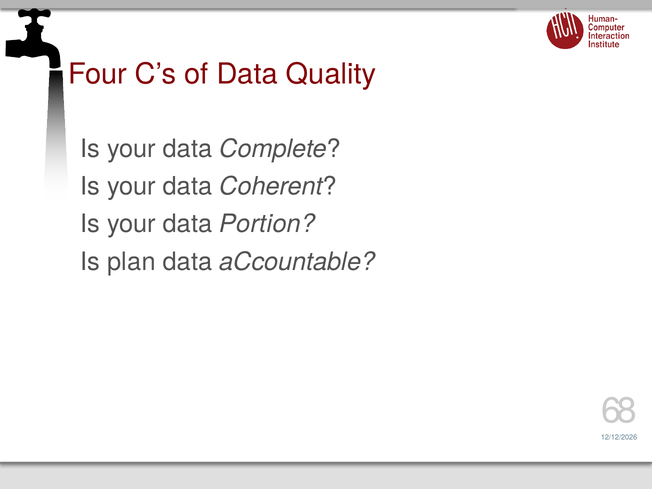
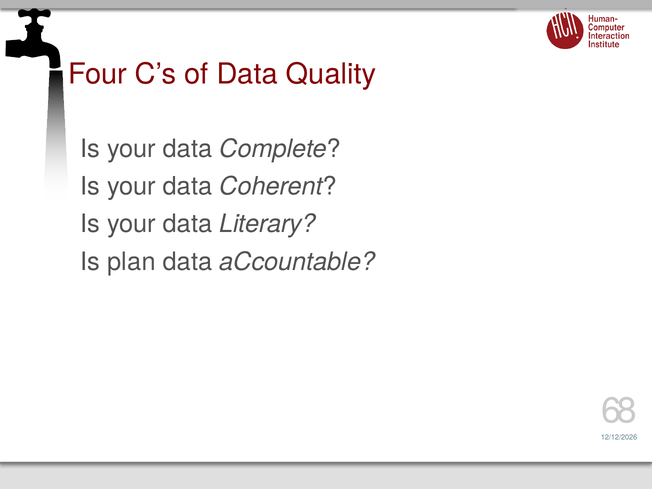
Portion: Portion -> Literary (268, 224)
